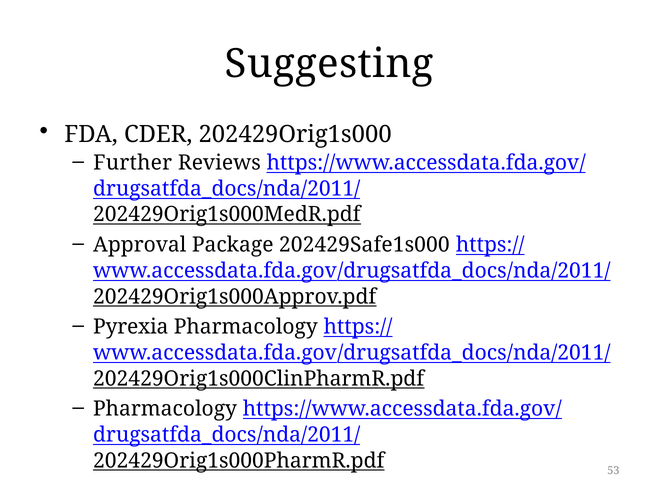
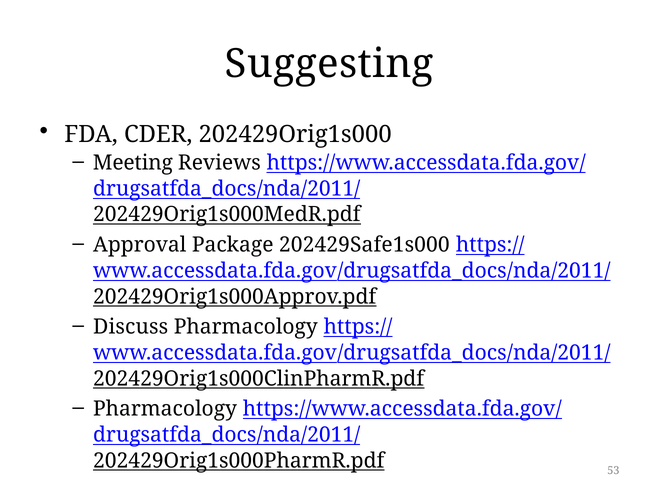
Further: Further -> Meeting (133, 163)
Pyrexia: Pyrexia -> Discuss (131, 327)
